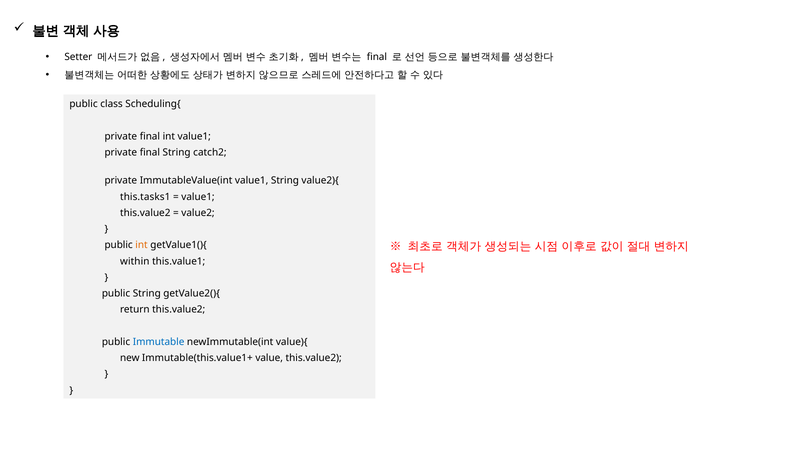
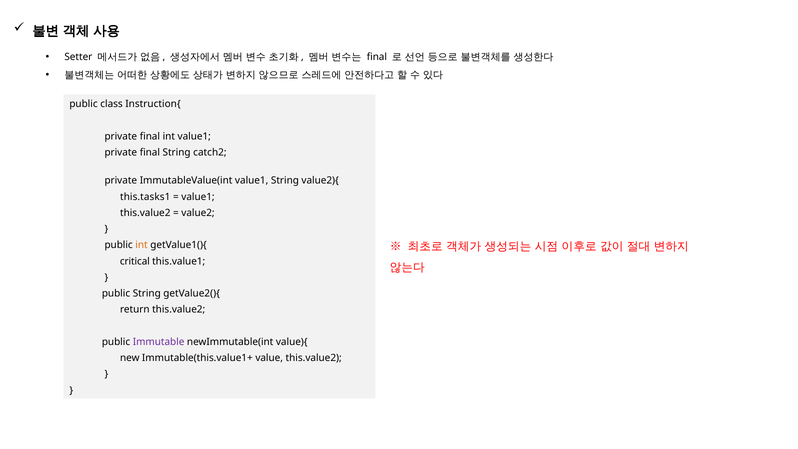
Scheduling{: Scheduling{ -> Instruction{ (153, 104)
within: within -> critical (135, 261)
Immutable colour: blue -> purple (159, 342)
